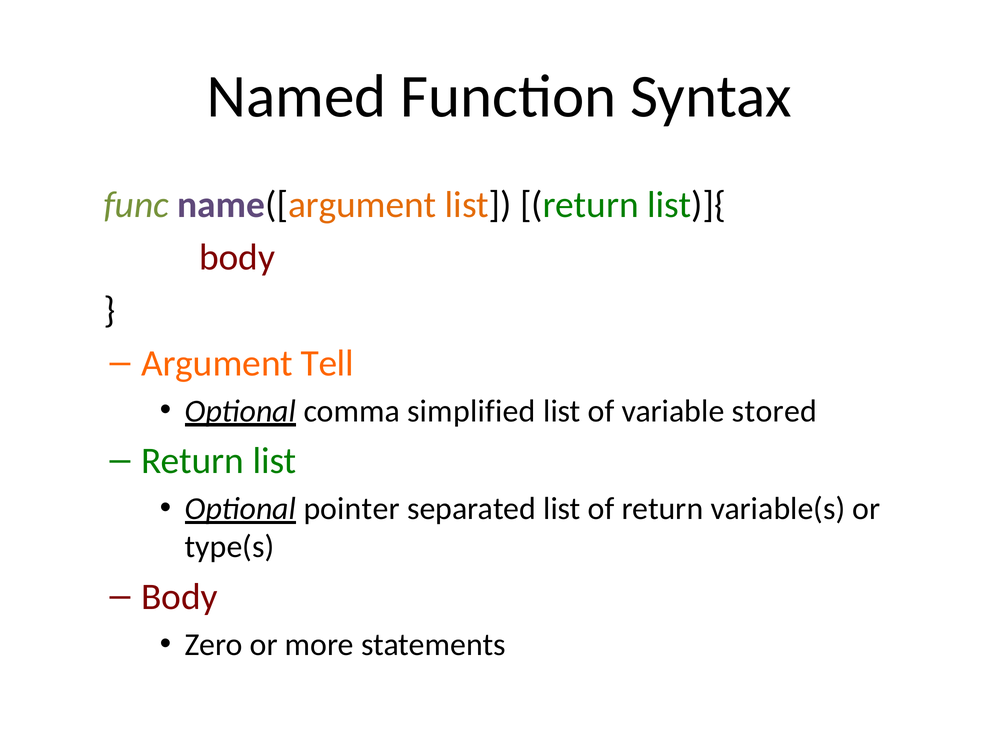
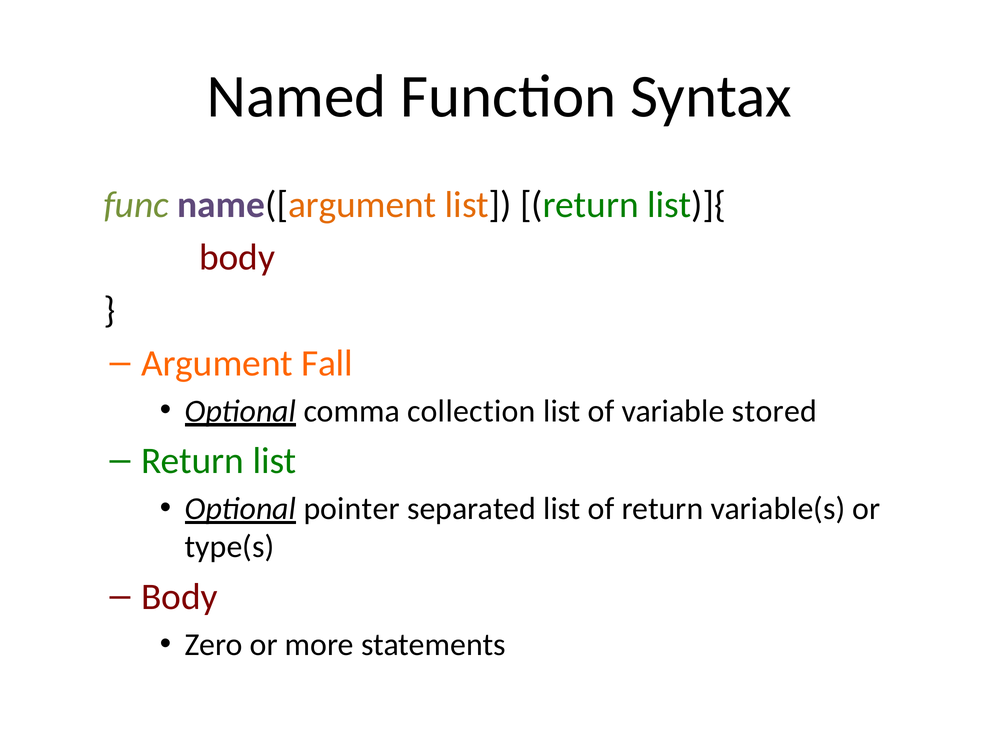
Tell: Tell -> Fall (327, 363)
simplified: simplified -> collection (471, 411)
